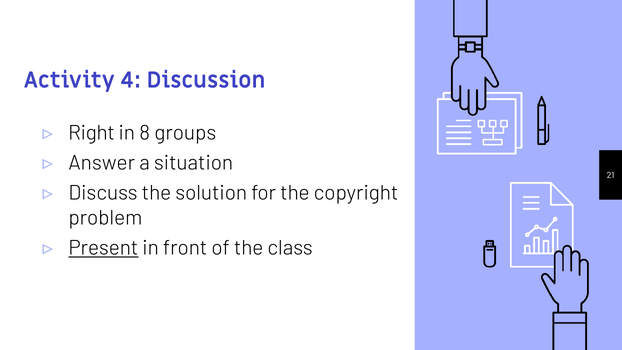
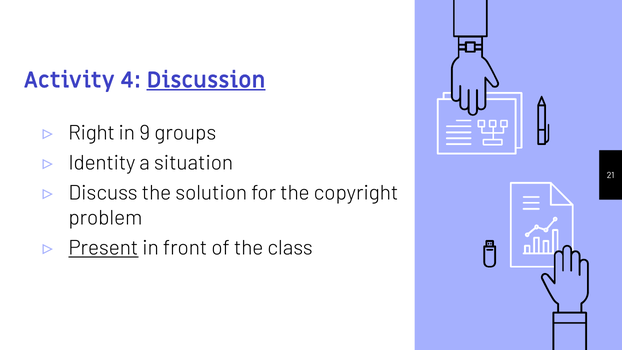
Discussion underline: none -> present (206, 80)
8: 8 -> 9 (145, 133)
Answer: Answer -> Identity (102, 163)
